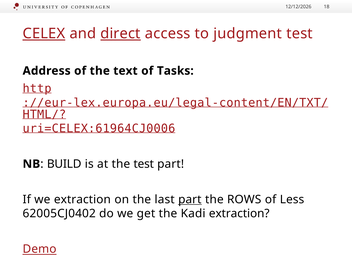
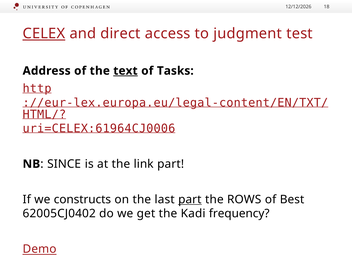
direct underline: present -> none (120, 34)
text underline: none -> present (125, 71)
BUILD: BUILD -> SINCE (64, 164)
the test: test -> link (144, 164)
we extraction: extraction -> constructs (82, 199)
Less: Less -> Best (292, 199)
Kadi extraction: extraction -> frequency (239, 214)
